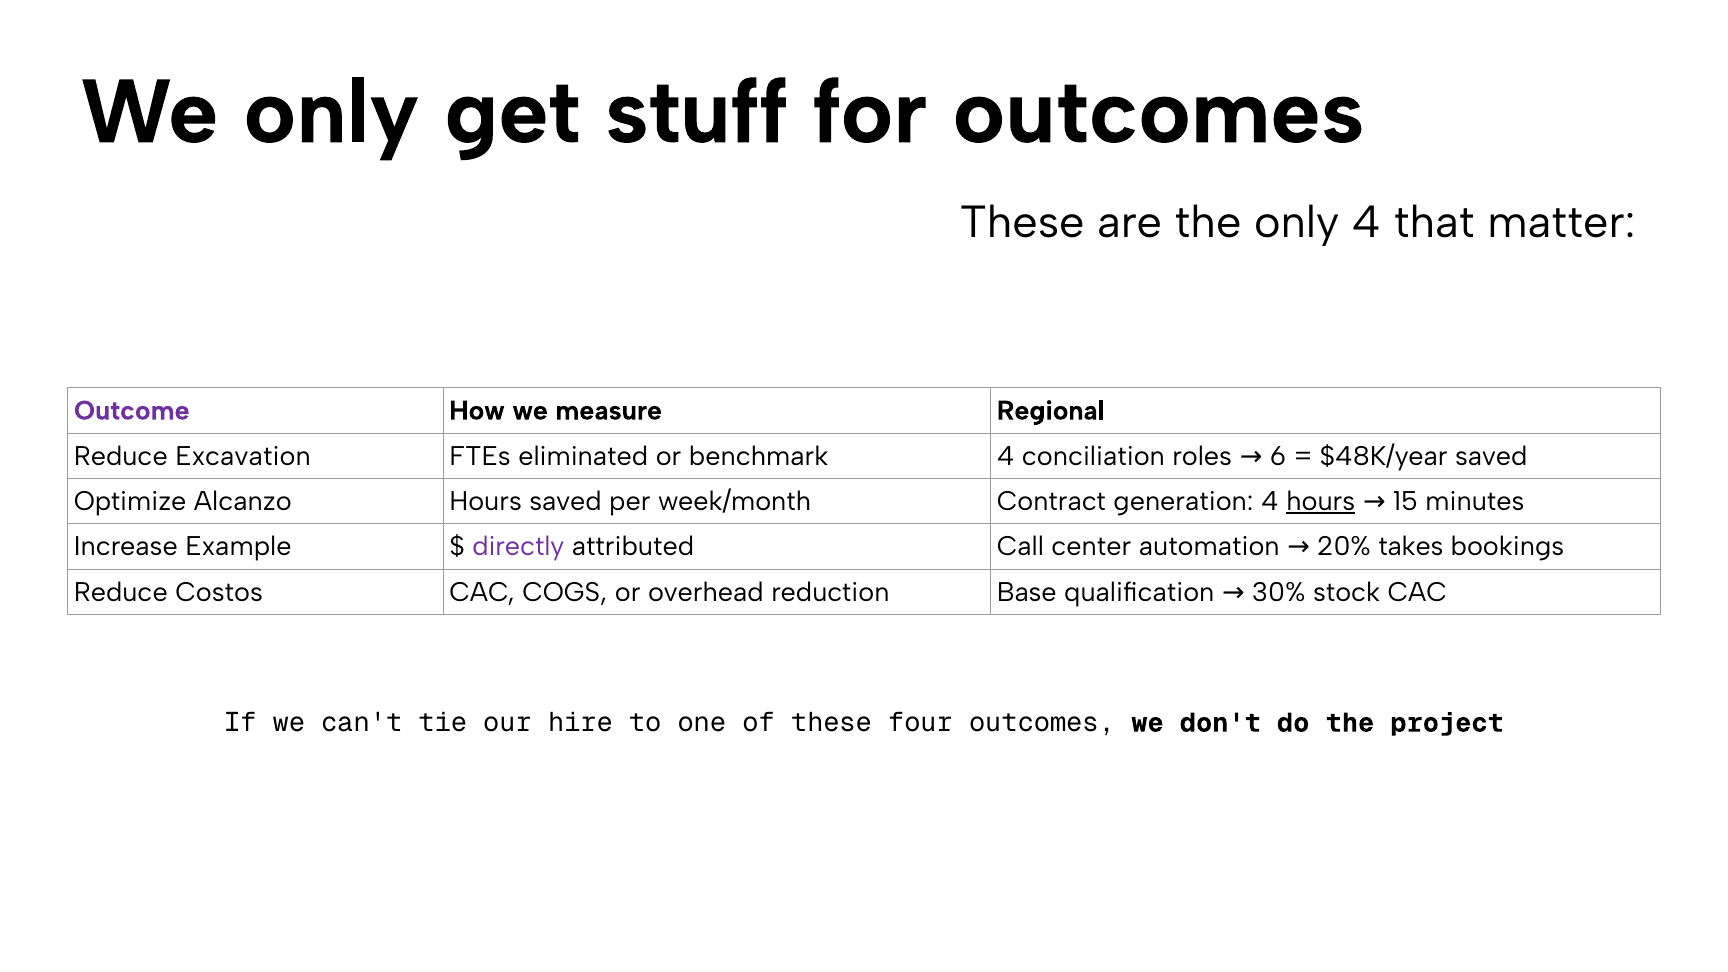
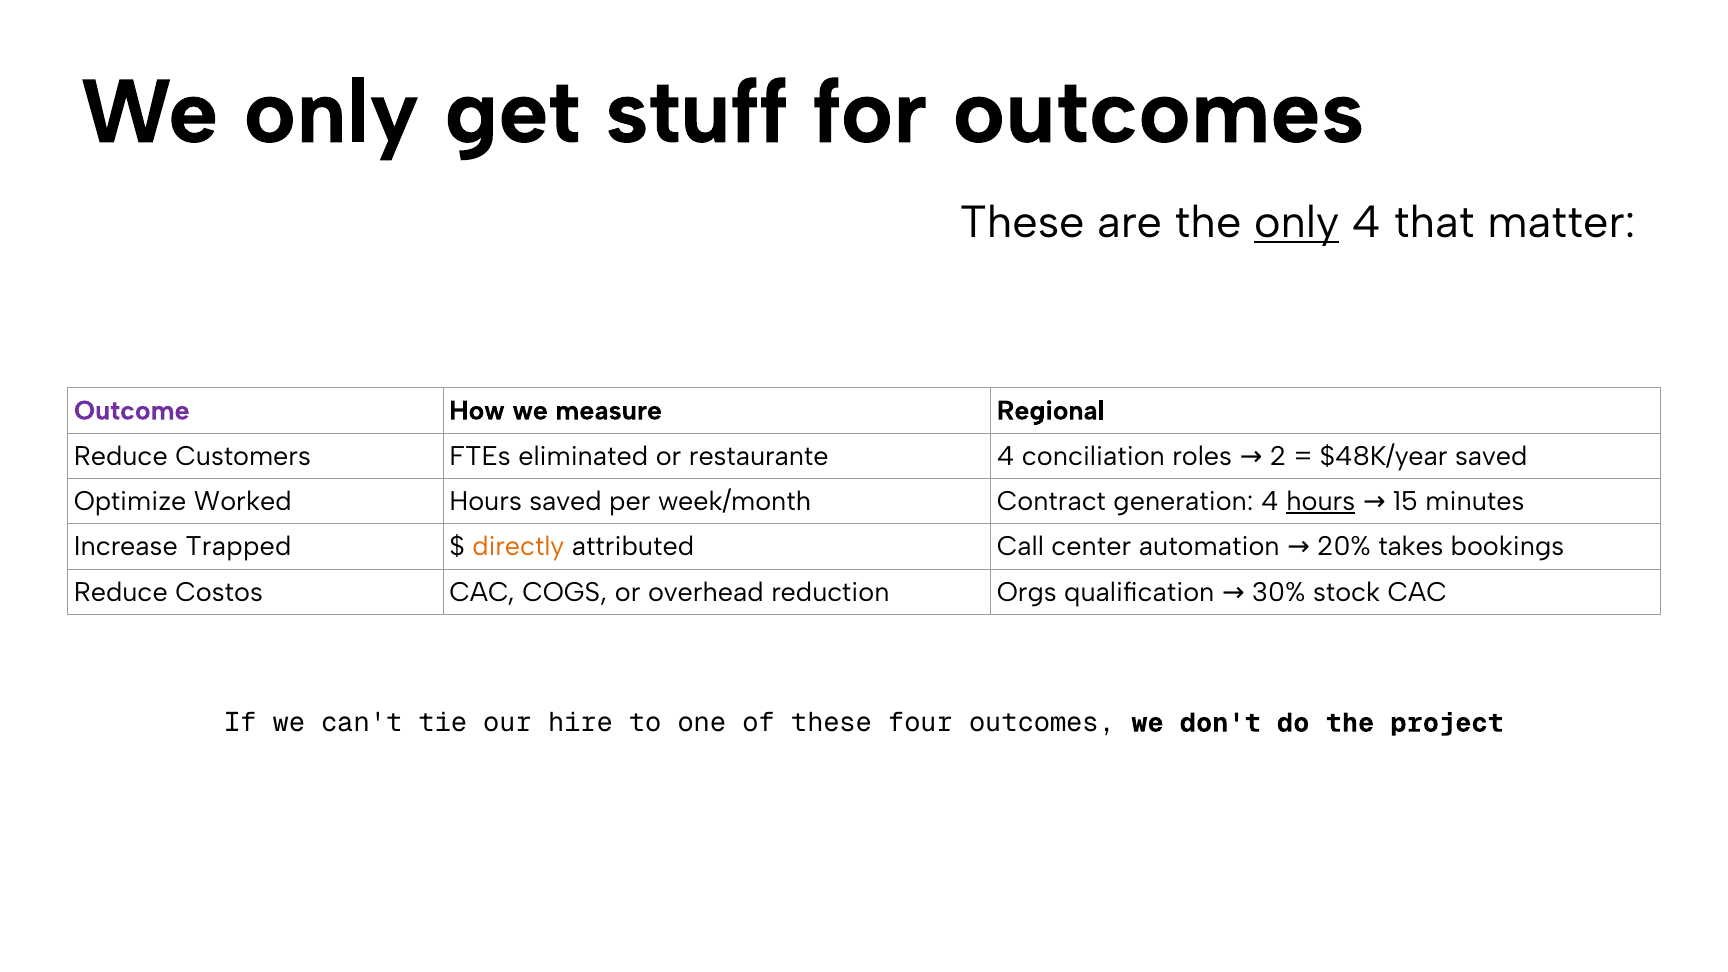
only underline: none -> present (1297, 223)
Excavation: Excavation -> Customers (243, 456)
benchmark: benchmark -> restaurante (759, 456)
6: 6 -> 2 (1278, 456)
Alcanzo: Alcanzo -> Worked (243, 502)
Example: Example -> Trapped (238, 547)
directly colour: purple -> orange (518, 547)
Base: Base -> Orgs (1027, 593)
